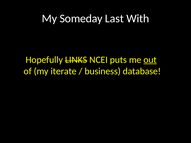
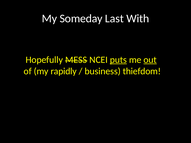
LINKS: LINKS -> MESS (76, 60)
puts underline: none -> present (118, 60)
iterate: iterate -> rapidly (64, 71)
database: database -> thiefdom (142, 71)
